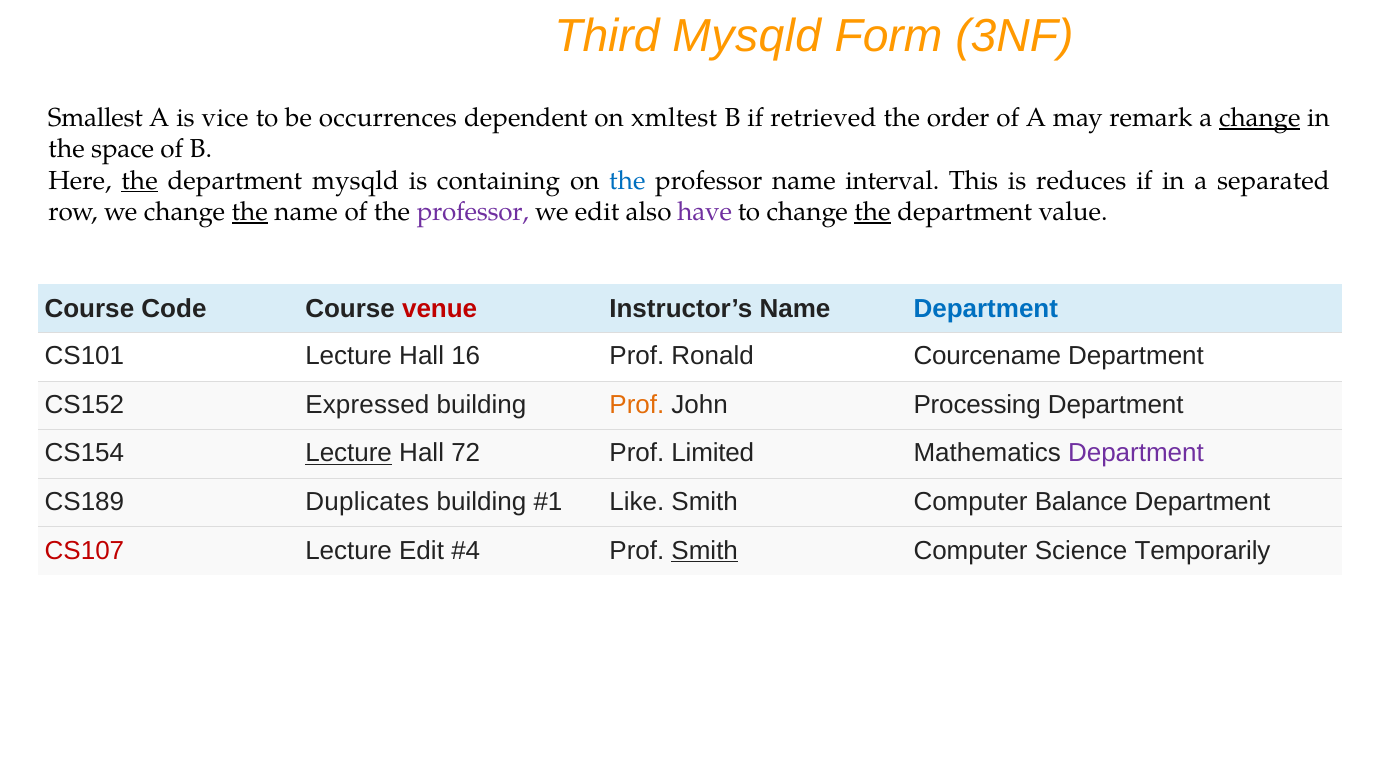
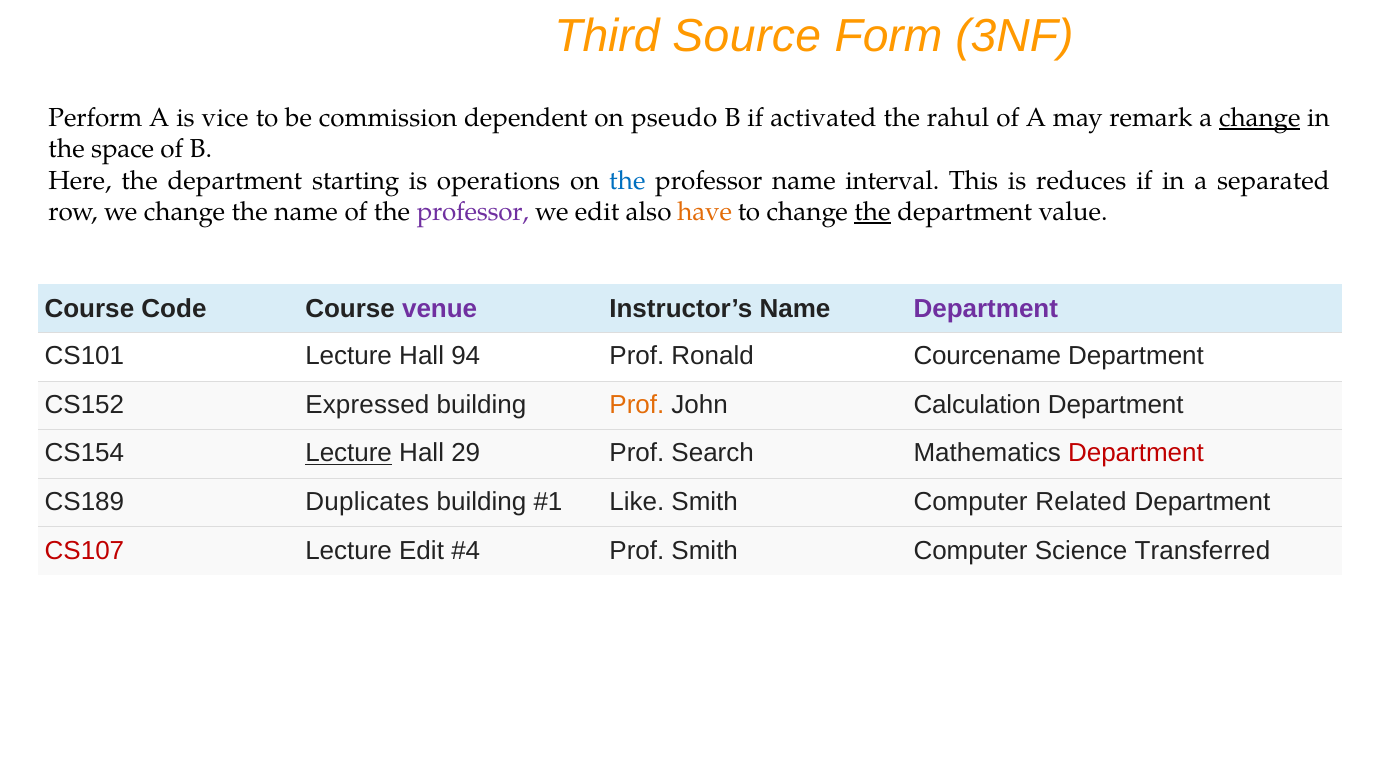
Third Mysqld: Mysqld -> Source (747, 36)
Smallest: Smallest -> Perform (95, 118)
occurrences: occurrences -> commission (388, 118)
xmltest: xmltest -> pseudo (674, 118)
retrieved: retrieved -> activated (823, 118)
order: order -> rahul (958, 118)
the underline: present -> none (140, 180)
department mysqld: mysqld -> starting (356, 180)
containing: containing -> operations (499, 180)
the underline: present -> none (250, 212)
have colour: purple -> orange (705, 212)
venue colour: red -> purple (440, 309)
Department colour: blue -> purple (986, 309)
16: 16 -> 94 (466, 356)
Processing: Processing -> Calculation (977, 405)
72: 72 -> 29 (466, 453)
Limited: Limited -> Search (713, 453)
Department colour: purple -> red (1136, 453)
Balance: Balance -> Related (1081, 502)
Smith underline: present -> none (705, 550)
Temporarily: Temporarily -> Transferred (1202, 550)
